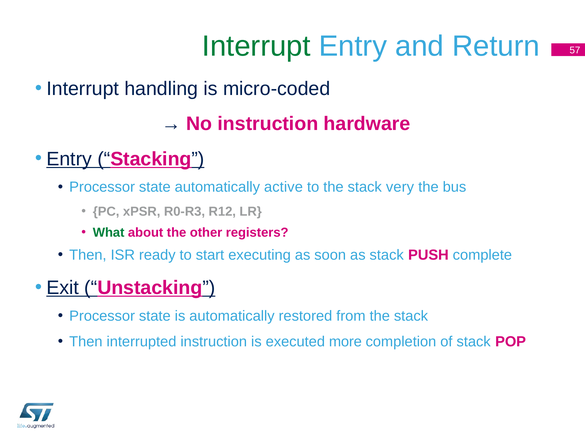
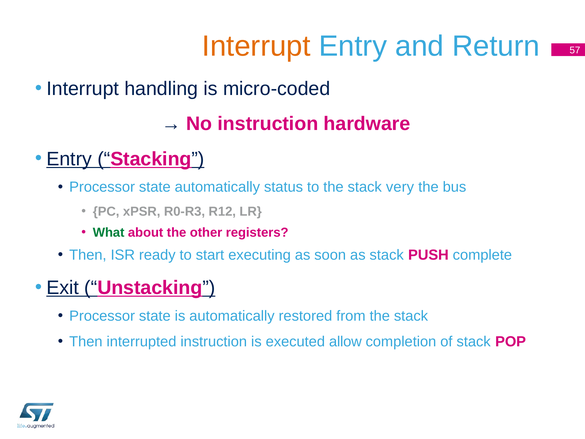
Interrupt colour: green -> orange (256, 46)
active: active -> status (284, 187)
more: more -> allow (345, 341)
